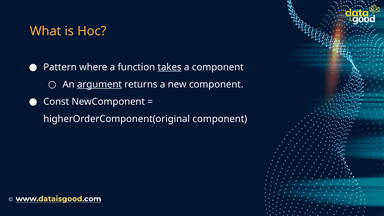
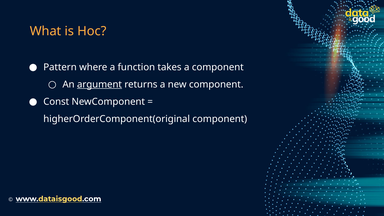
takes underline: present -> none (170, 67)
